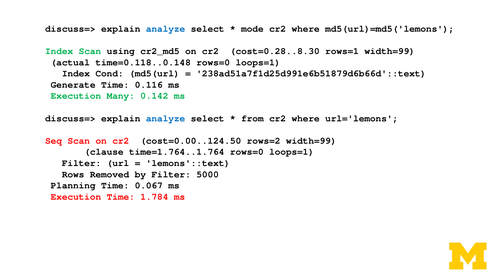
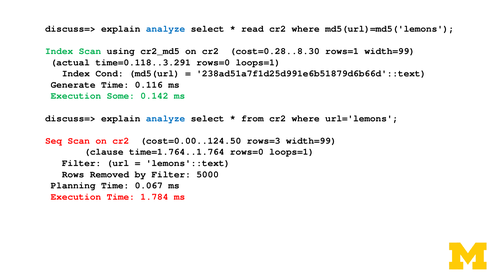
mode: mode -> read (252, 29)
time=0.118..0.148: time=0.118..0.148 -> time=0.118..3.291 (143, 62)
Many: Many -> Some (121, 96)
rows=2: rows=2 -> rows=3 (264, 141)
